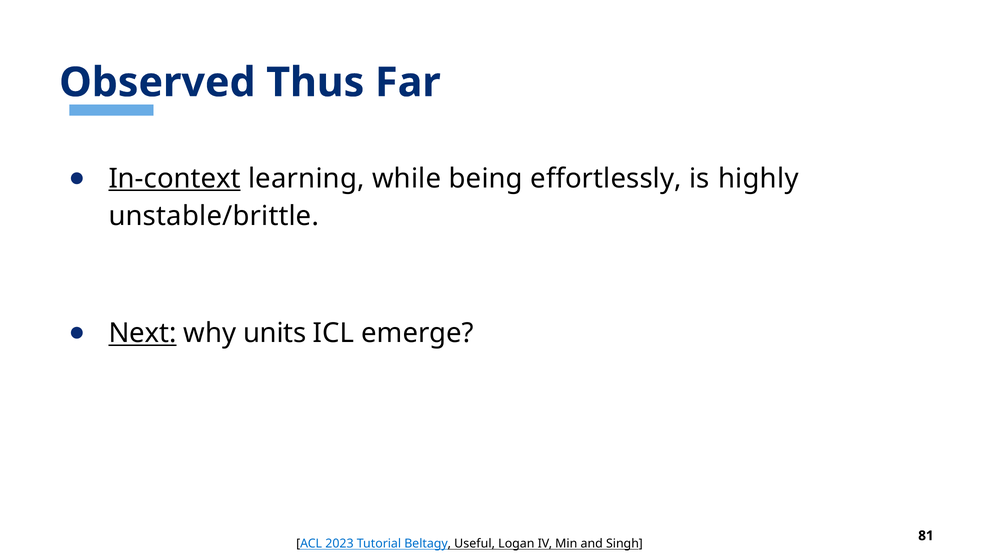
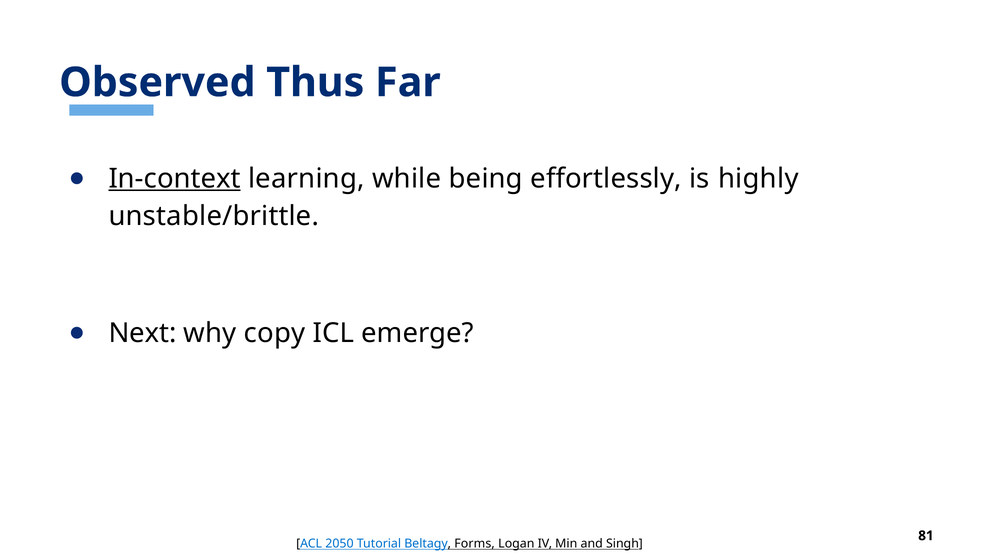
Next underline: present -> none (143, 333)
units: units -> copy (274, 333)
2023: 2023 -> 2050 (339, 543)
Useful: Useful -> Forms (475, 543)
